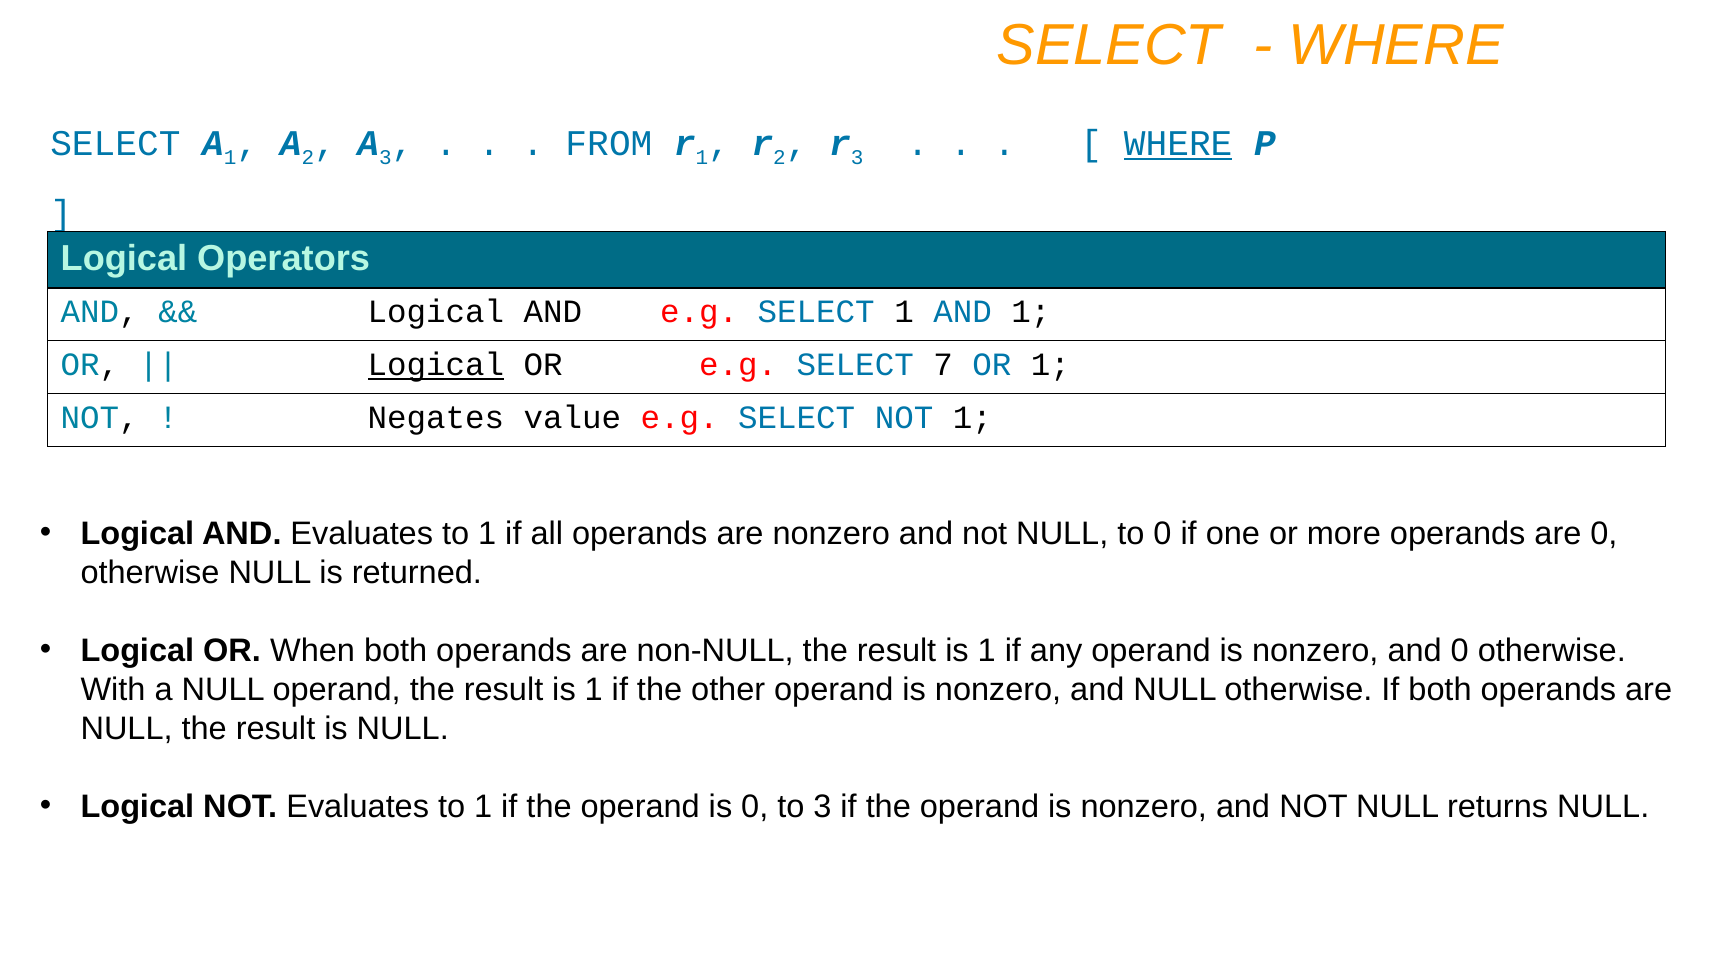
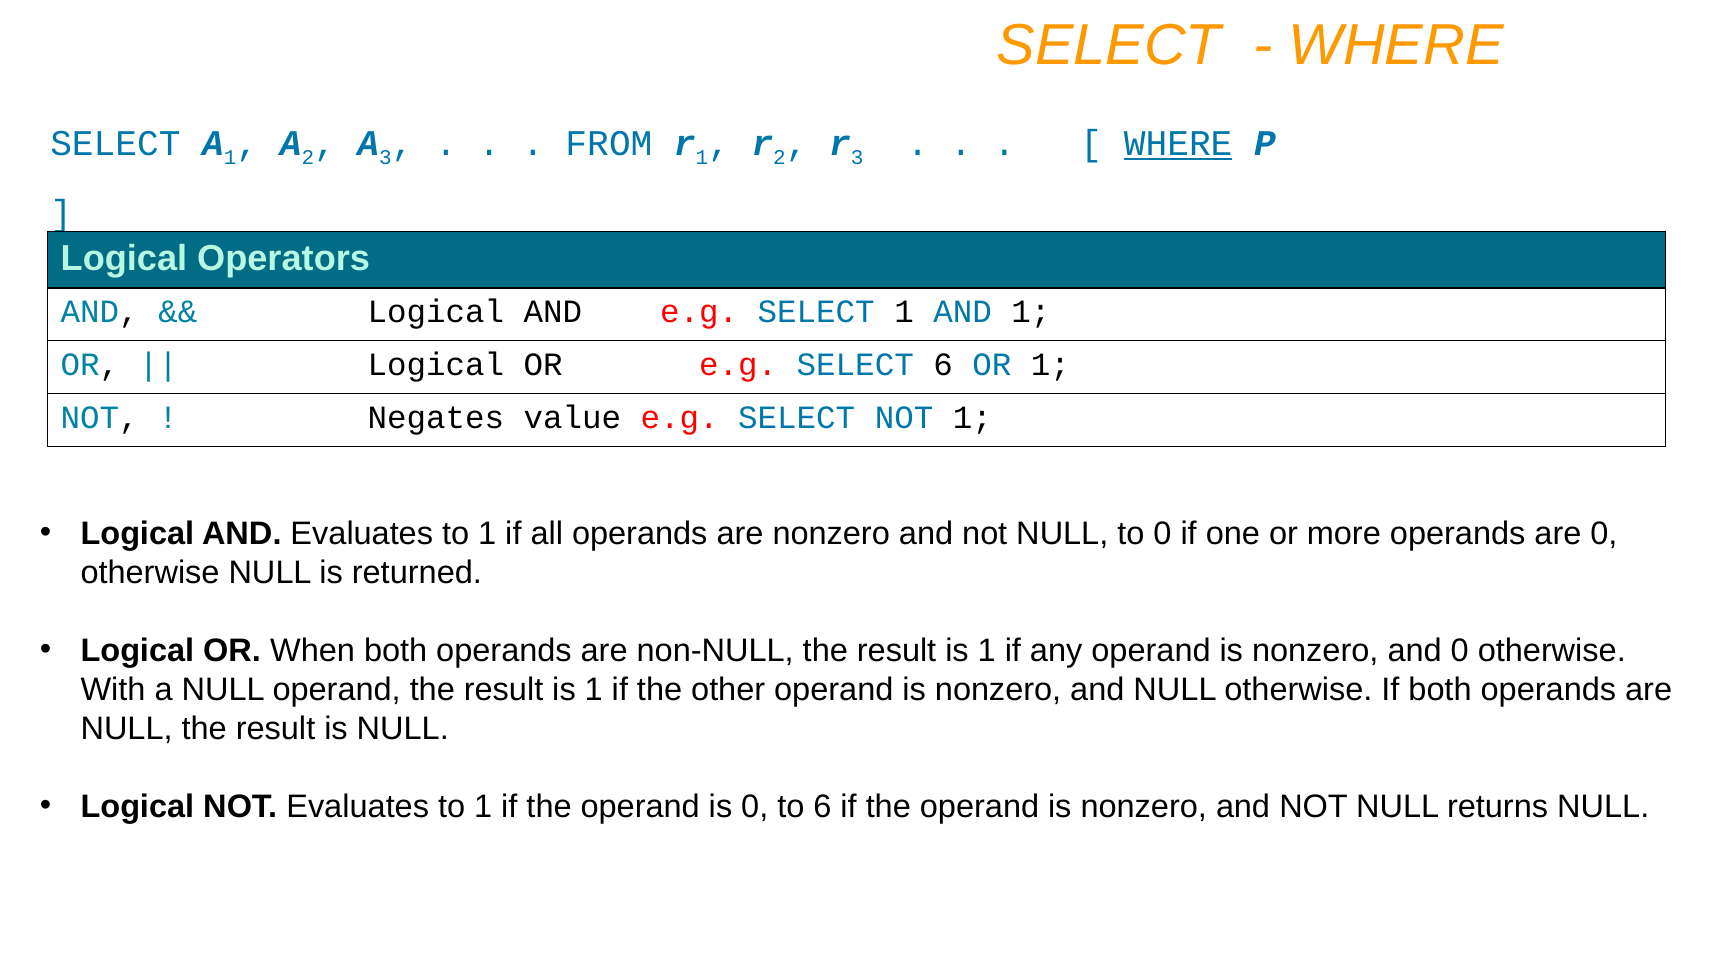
Logical underline: present -> none (436, 365)
SELECT 7: 7 -> 6 (943, 365)
to 3: 3 -> 6 (822, 807)
